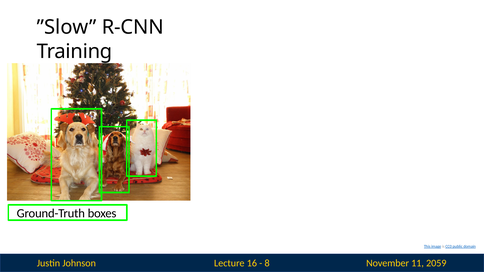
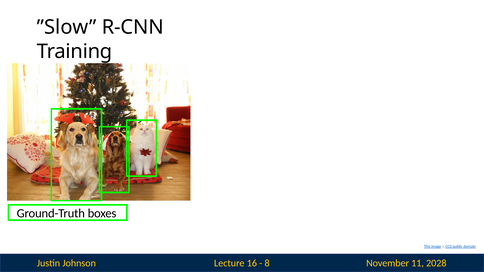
2059: 2059 -> 2028 (436, 263)
